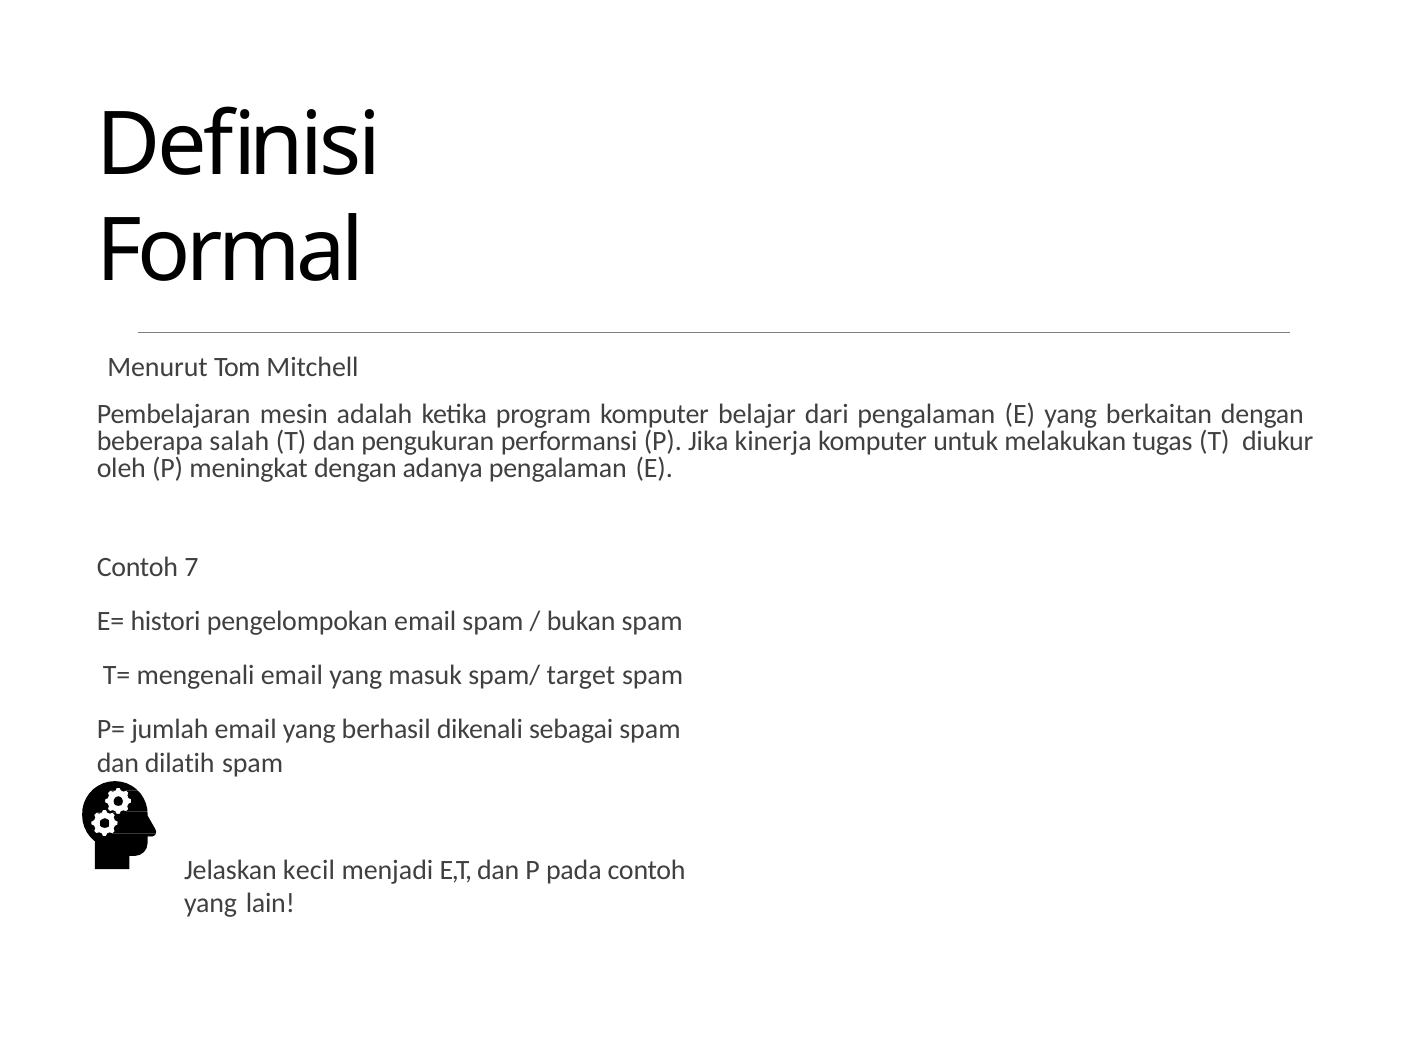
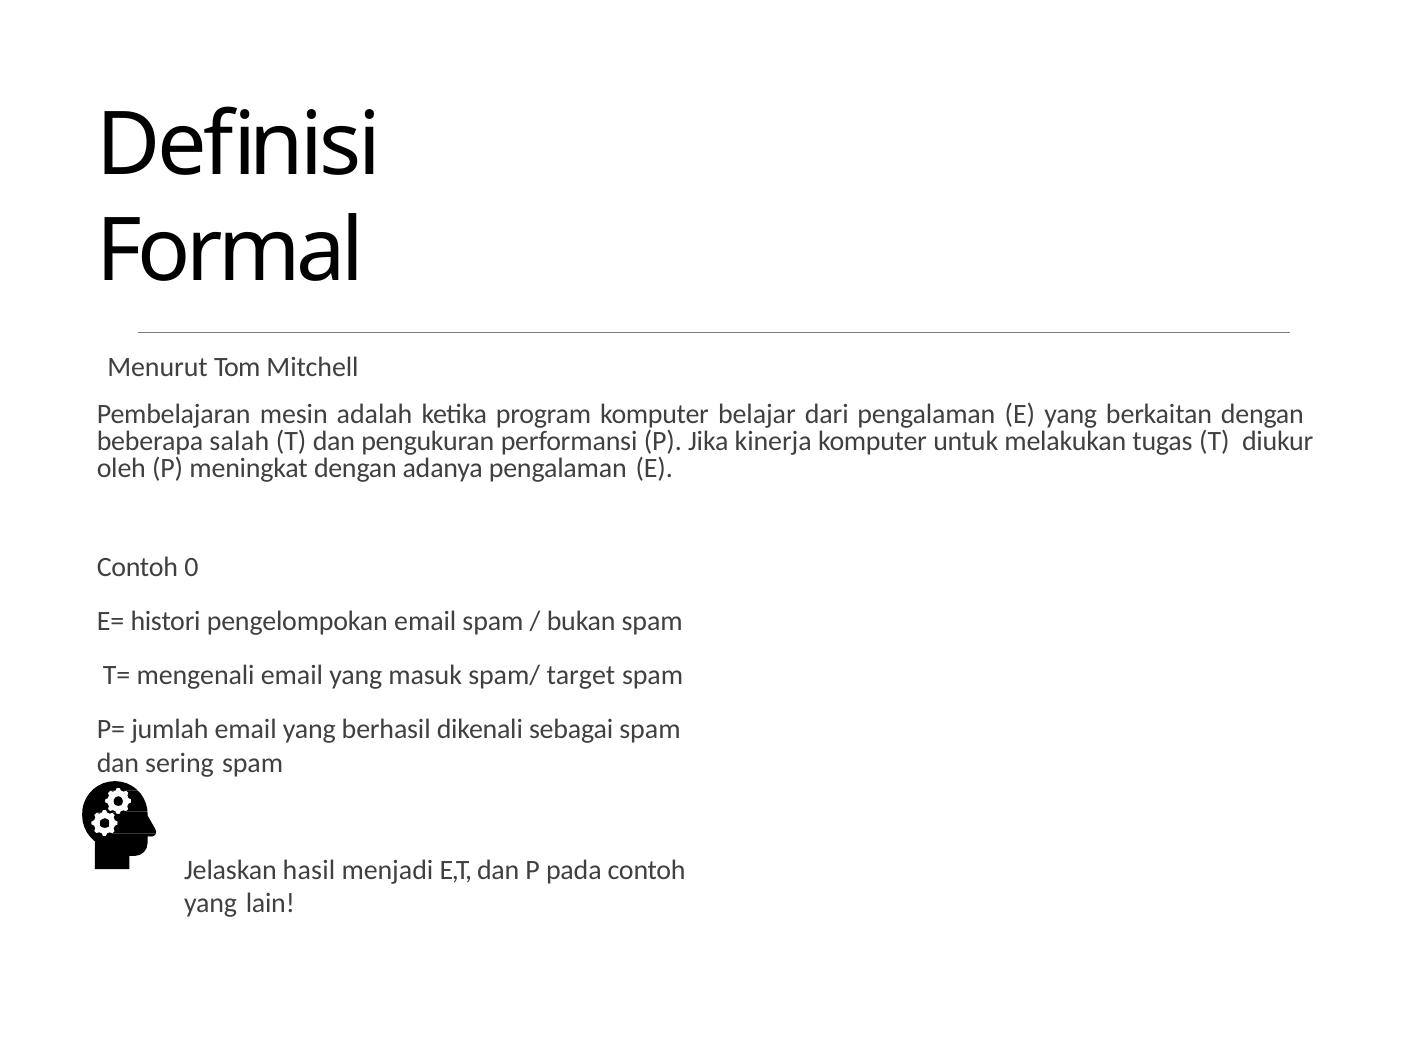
7: 7 -> 0 (191, 568)
dilatih: dilatih -> sering (180, 763)
kecil: kecil -> hasil (309, 870)
